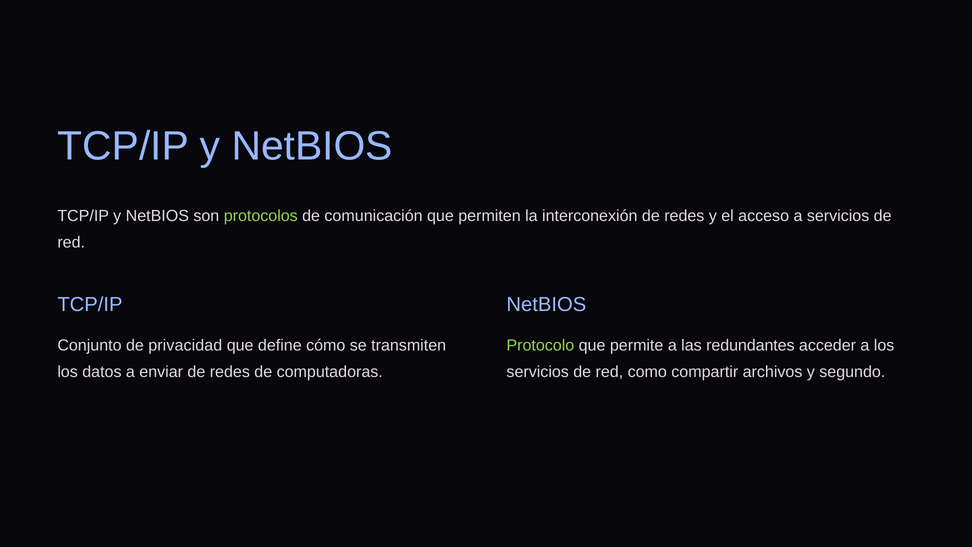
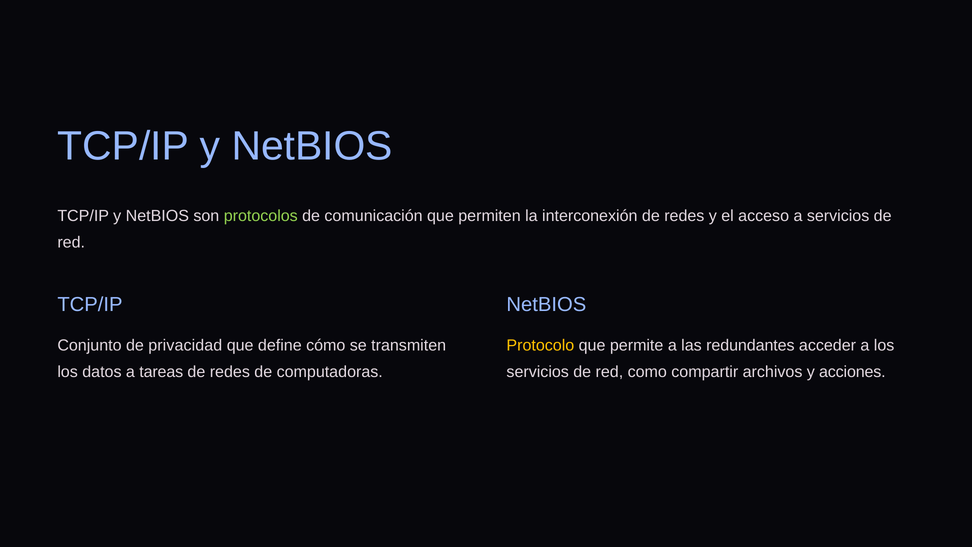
Protocolo colour: light green -> yellow (540, 345)
enviar: enviar -> tareas (161, 372)
segundo: segundo -> acciones (852, 372)
